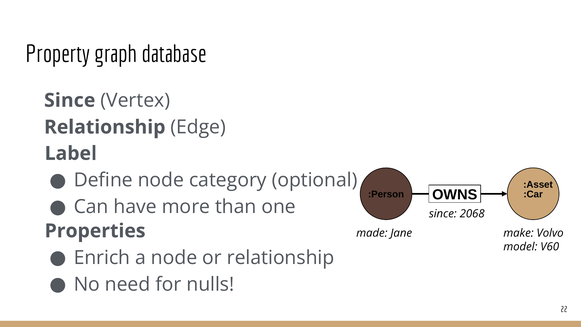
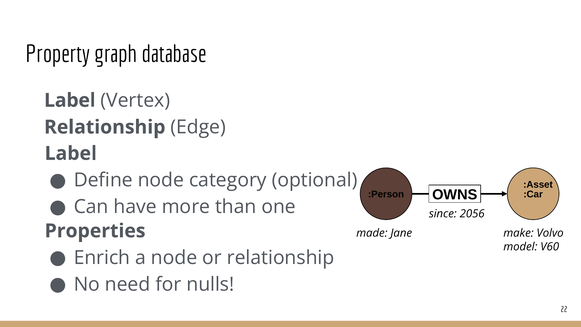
Since: Since -> Label (70, 100)
2068: 2068 -> 2056 (472, 214)
